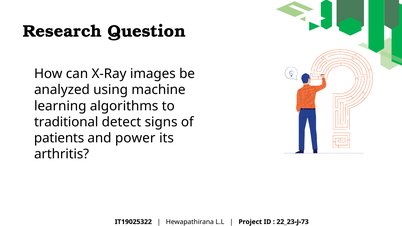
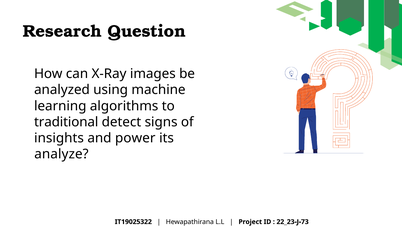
patients: patients -> insights (59, 138)
arthritis: arthritis -> analyze (61, 154)
